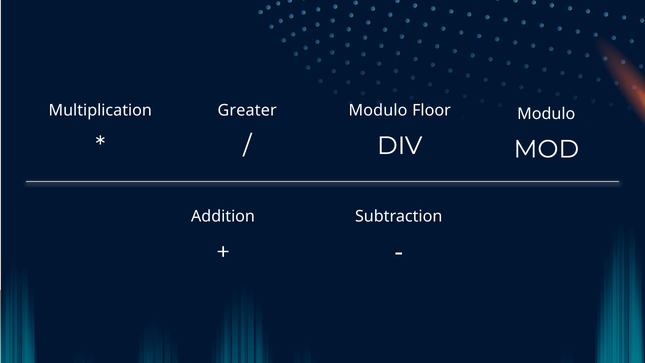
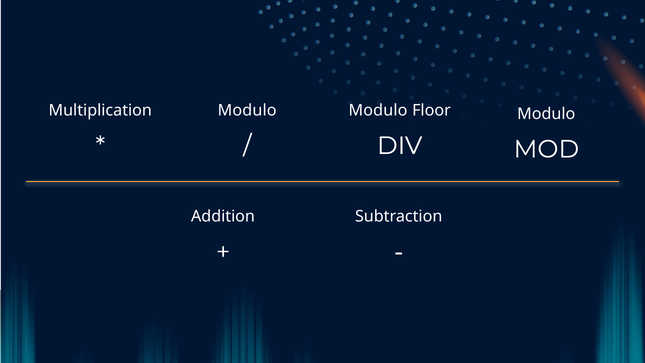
Greater: Greater -> Modulo (247, 110)
